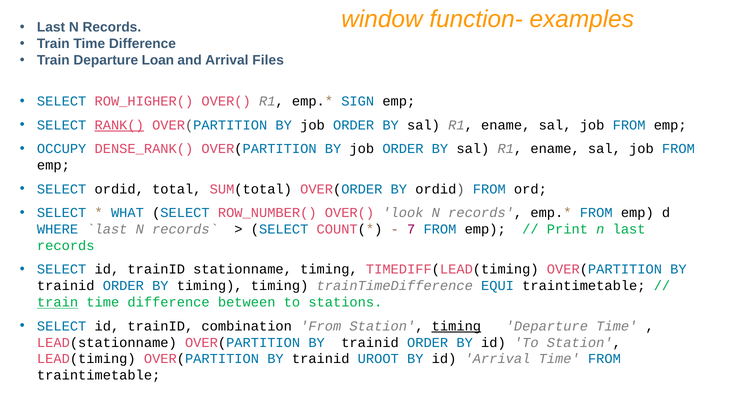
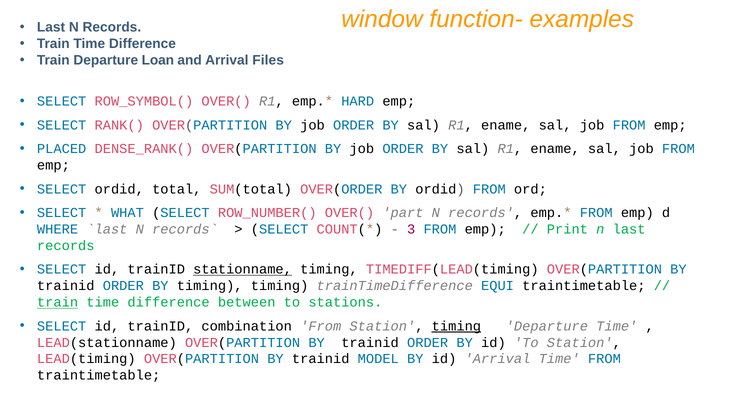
ROW_HIGHER(: ROW_HIGHER( -> ROW_SYMBOL( (144, 101)
SIGN: SIGN -> HARD (358, 101)
RANK( underline: present -> none (119, 125)
OCCUPY: OCCUPY -> PLACED (62, 149)
look: look -> part (403, 213)
7: 7 -> 3 (411, 229)
stationname underline: none -> present (243, 270)
UROOT: UROOT -> MODEL (378, 359)
